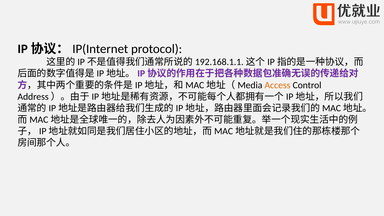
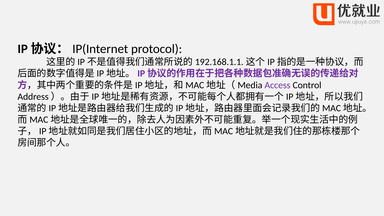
Access colour: orange -> purple (278, 85)
